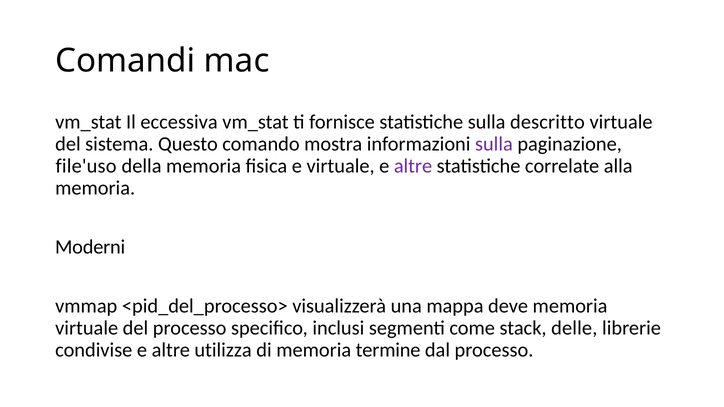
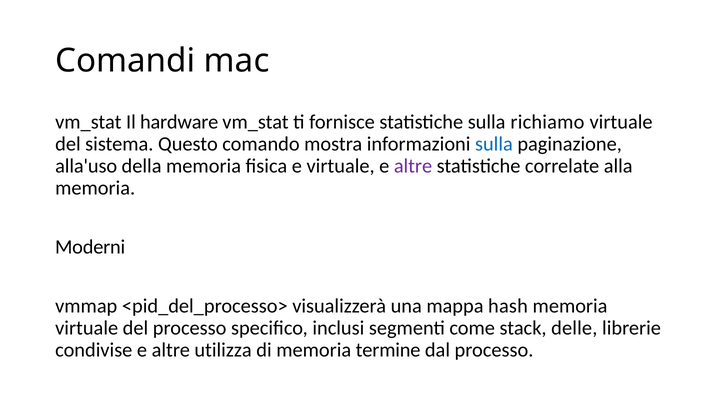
eccessiva: eccessiva -> hardware (179, 122)
descritto: descritto -> richiamo (547, 122)
sulla colour: purple -> blue (494, 144)
file'uso: file'uso -> alla'uso (86, 166)
deve: deve -> hash (508, 306)
